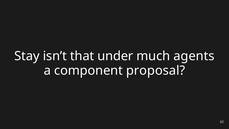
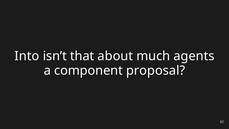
Stay: Stay -> Into (27, 56)
under: under -> about (115, 56)
